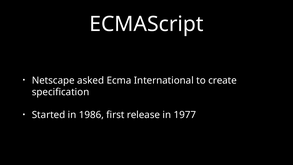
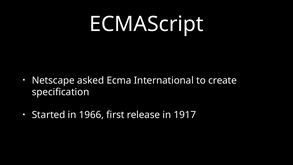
1986: 1986 -> 1966 (91, 115)
1977: 1977 -> 1917 (185, 115)
